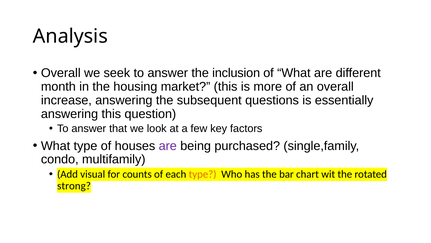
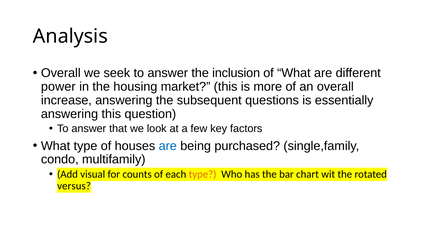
month: month -> power (58, 86)
are colour: purple -> blue (168, 146)
strong: strong -> versus (74, 186)
